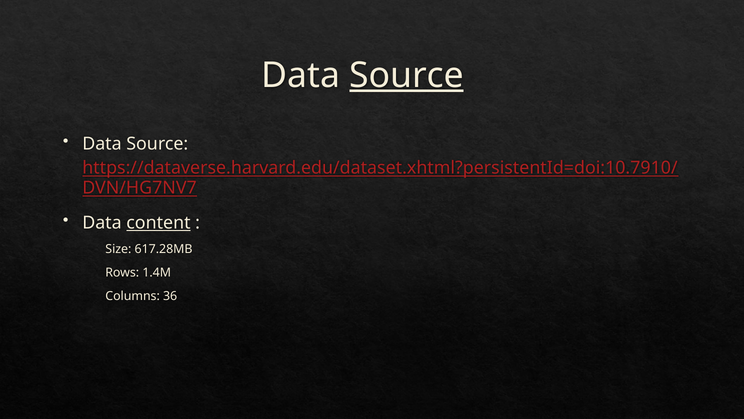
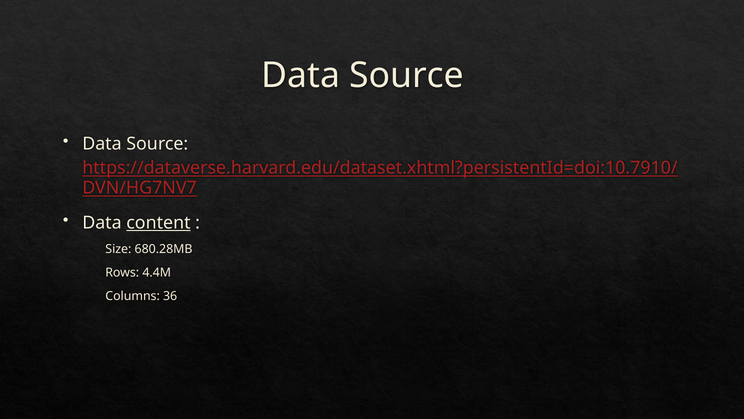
Source underline: present -> none (407, 75)
617.28MB: 617.28MB -> 680.28MB (164, 249)
1.4M: 1.4M -> 4.4M (157, 272)
